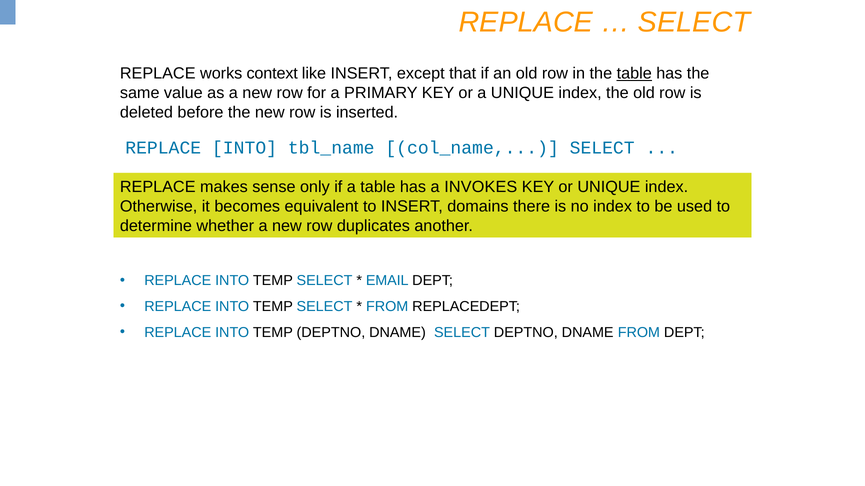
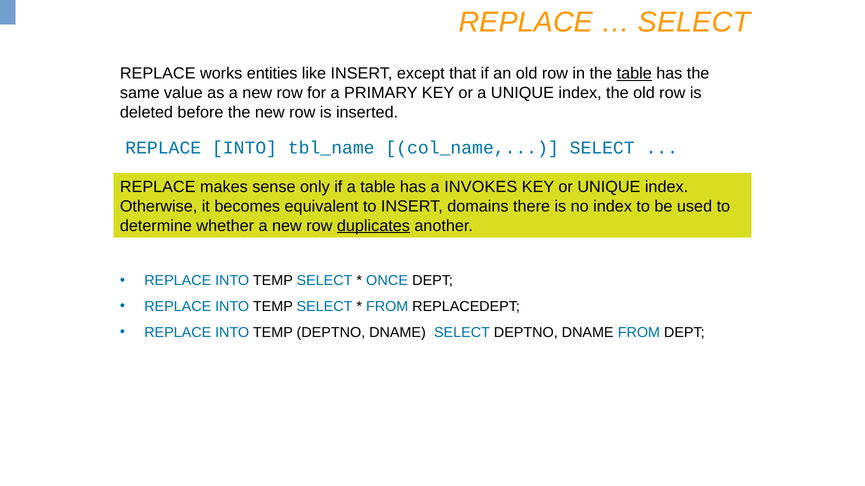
context: context -> entities (272, 73)
duplicates underline: none -> present (373, 226)
EMAIL: EMAIL -> ONCE (387, 281)
